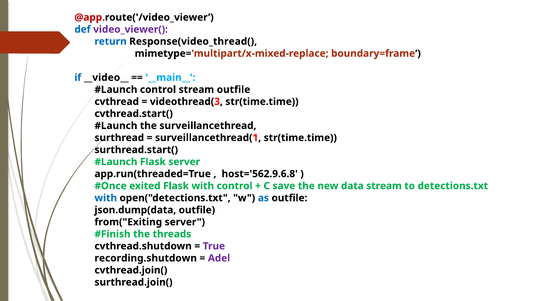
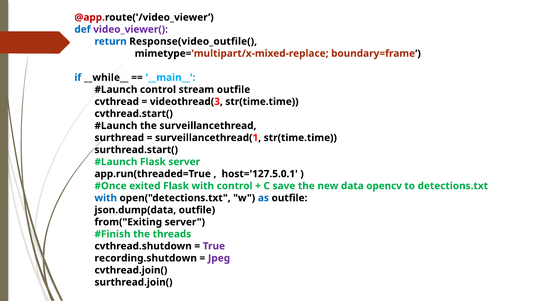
Response(video_thread(: Response(video_thread( -> Response(video_outfile( (193, 41)
__video__: __video__ -> __while__ (106, 78)
host='562.9.6.8: host='562.9.6.8 -> host='127.5.0.1 (260, 174)
data stream: stream -> opencv (384, 186)
Adel: Adel -> Jpeg (219, 259)
